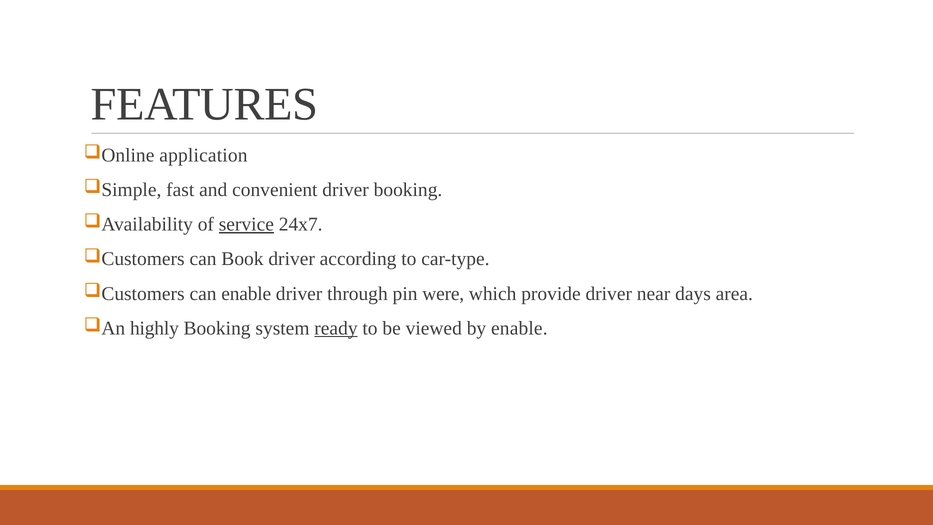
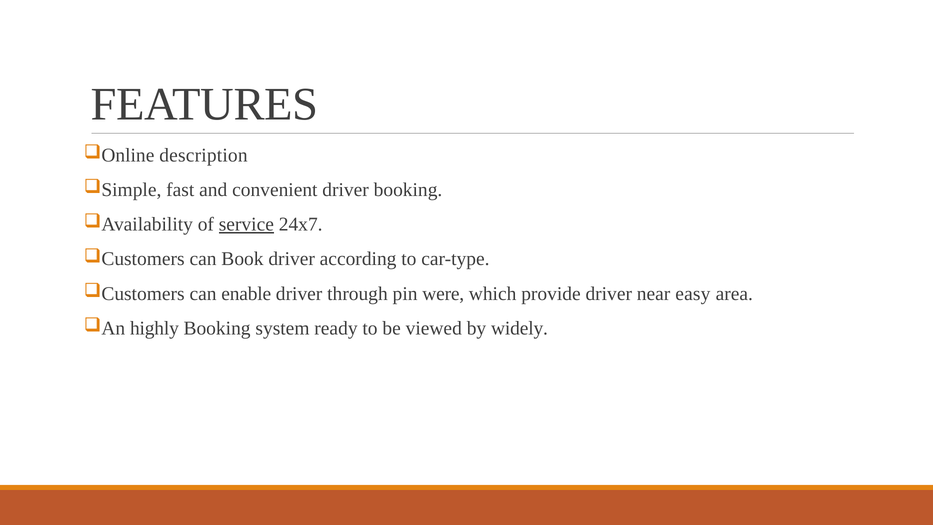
application: application -> description (203, 155)
days: days -> easy (693, 294)
ready underline: present -> none (336, 328)
by enable: enable -> widely (520, 328)
